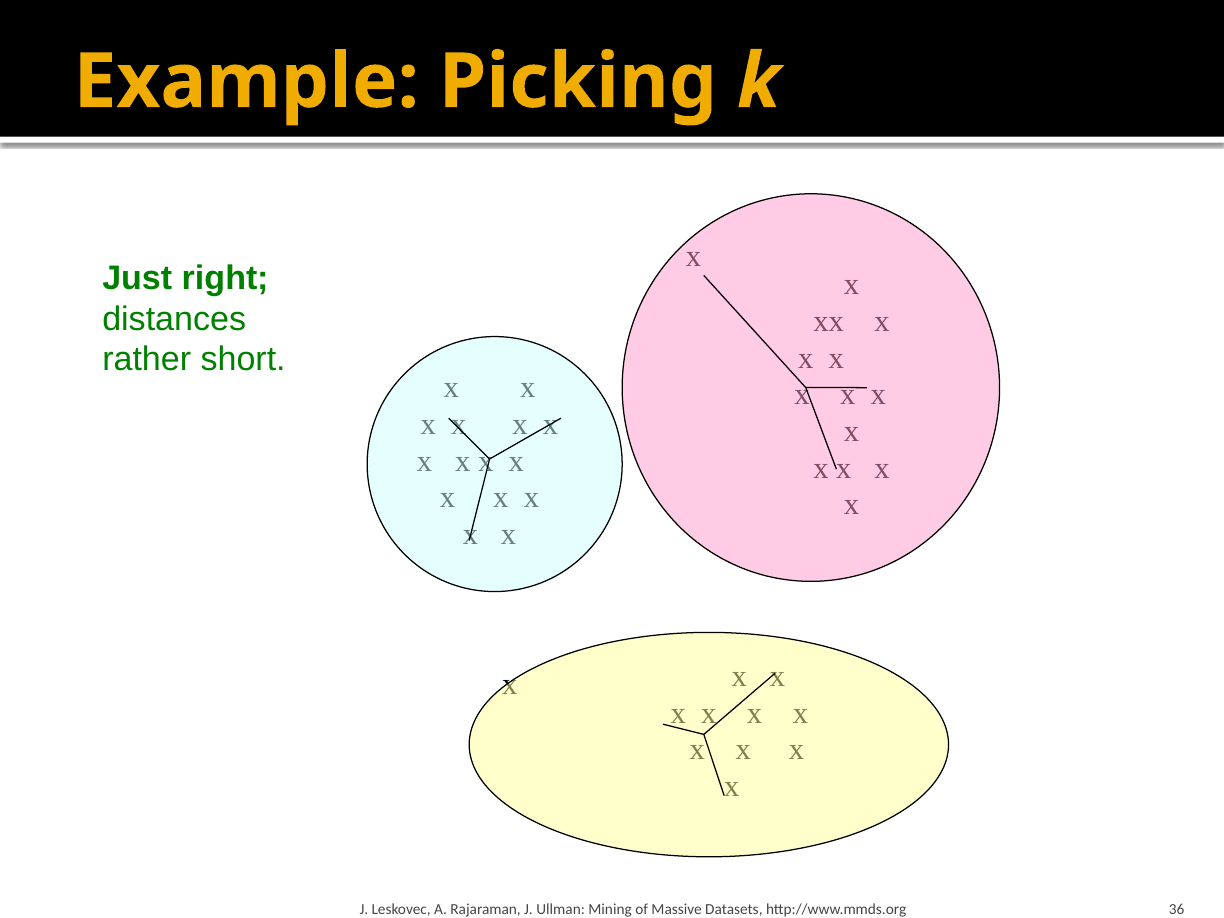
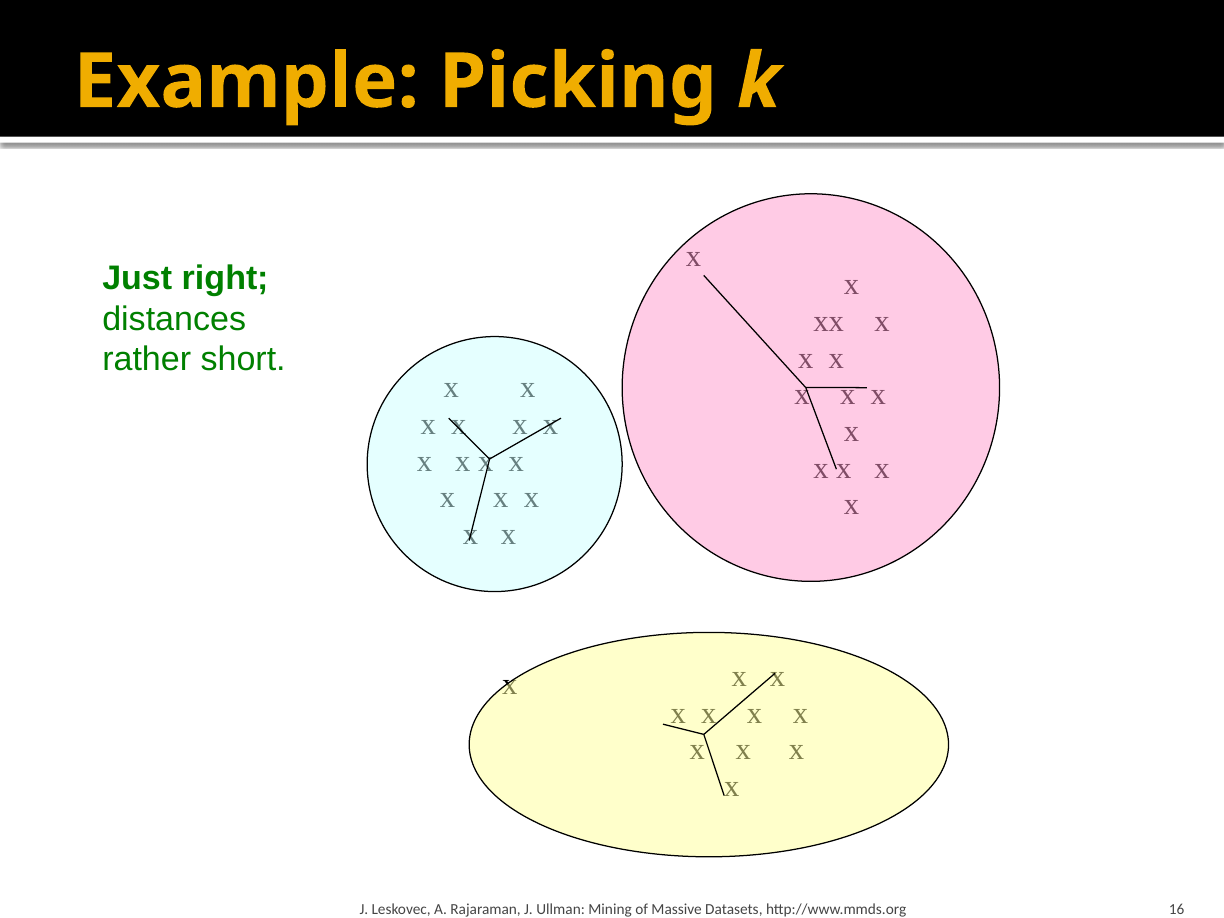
36: 36 -> 16 (1177, 910)
